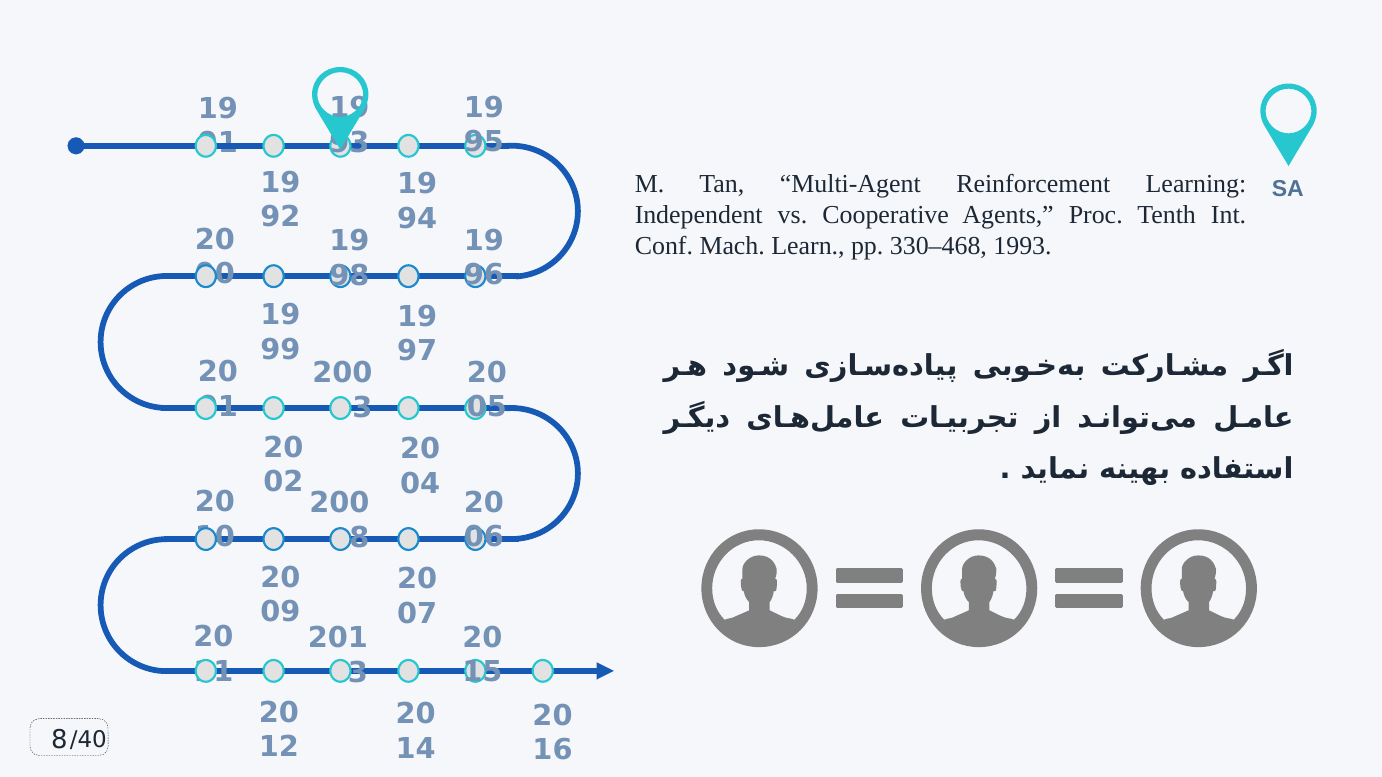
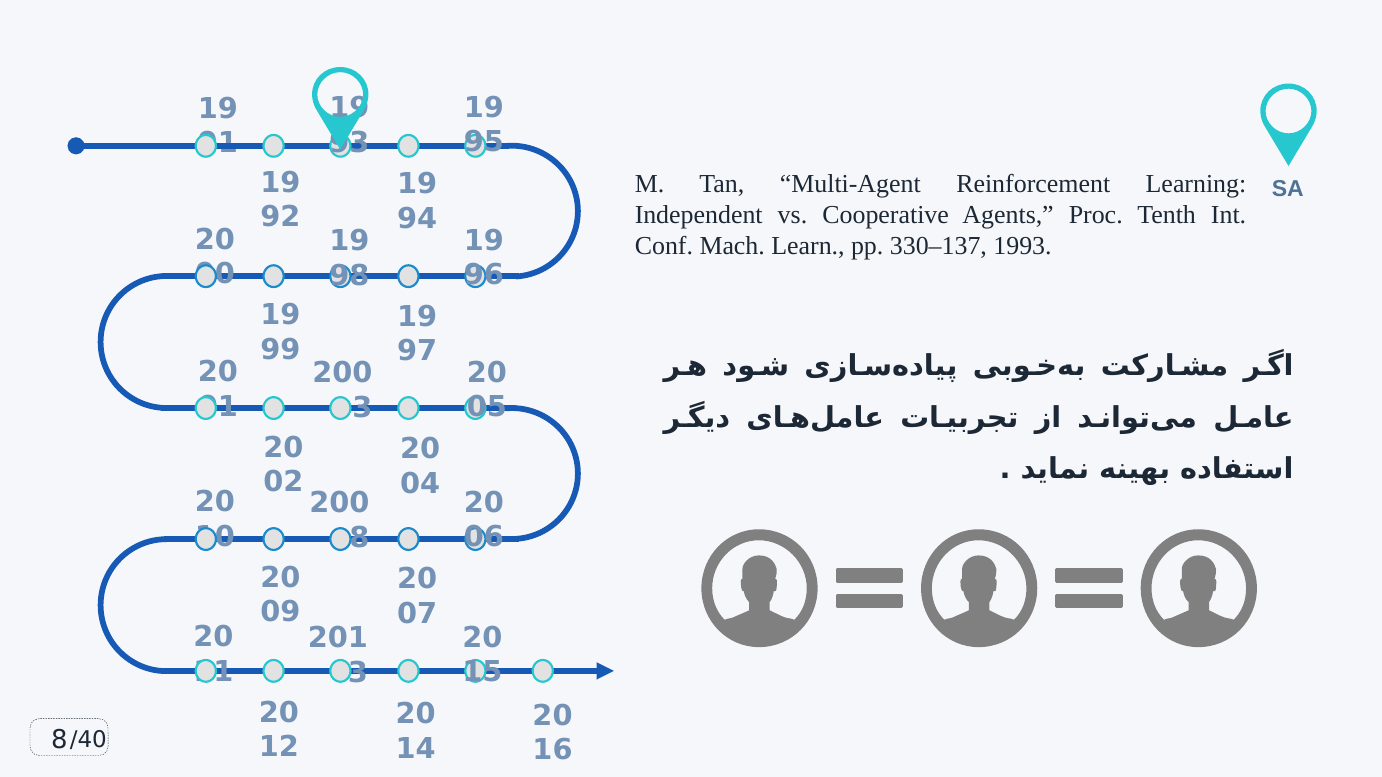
330–468: 330–468 -> 330–137 (938, 246)
